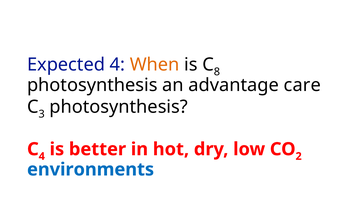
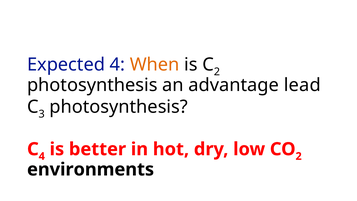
8: 8 -> 2 (217, 72)
care: care -> lead (302, 85)
environments colour: blue -> black (91, 169)
